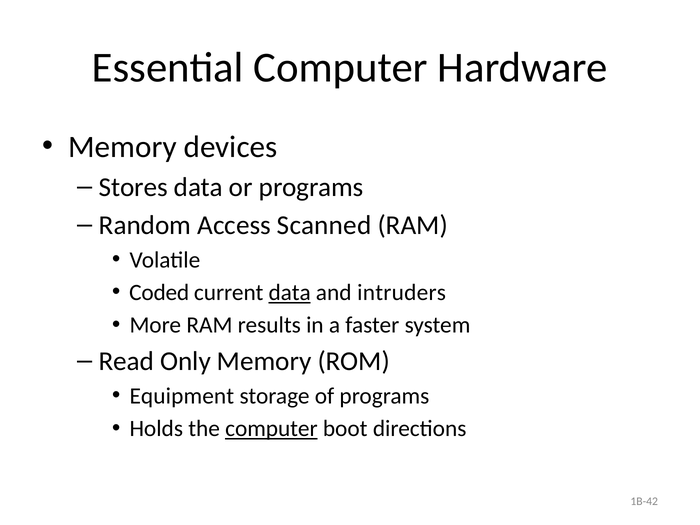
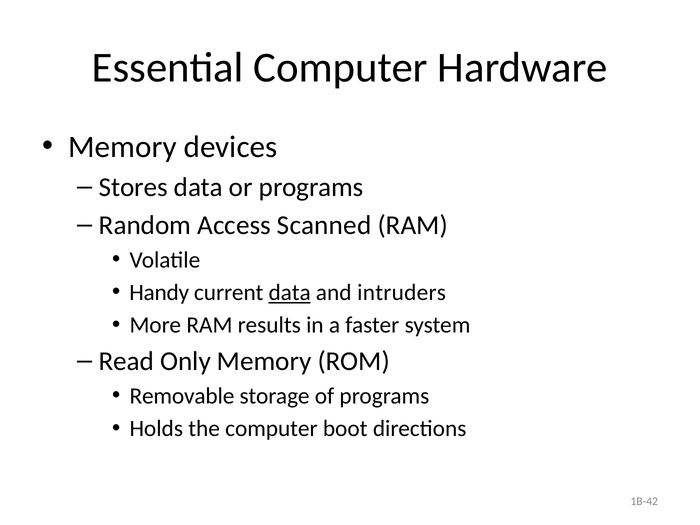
Coded: Coded -> Handy (159, 293)
Equipment: Equipment -> Removable (182, 396)
computer underline: present -> none (271, 429)
